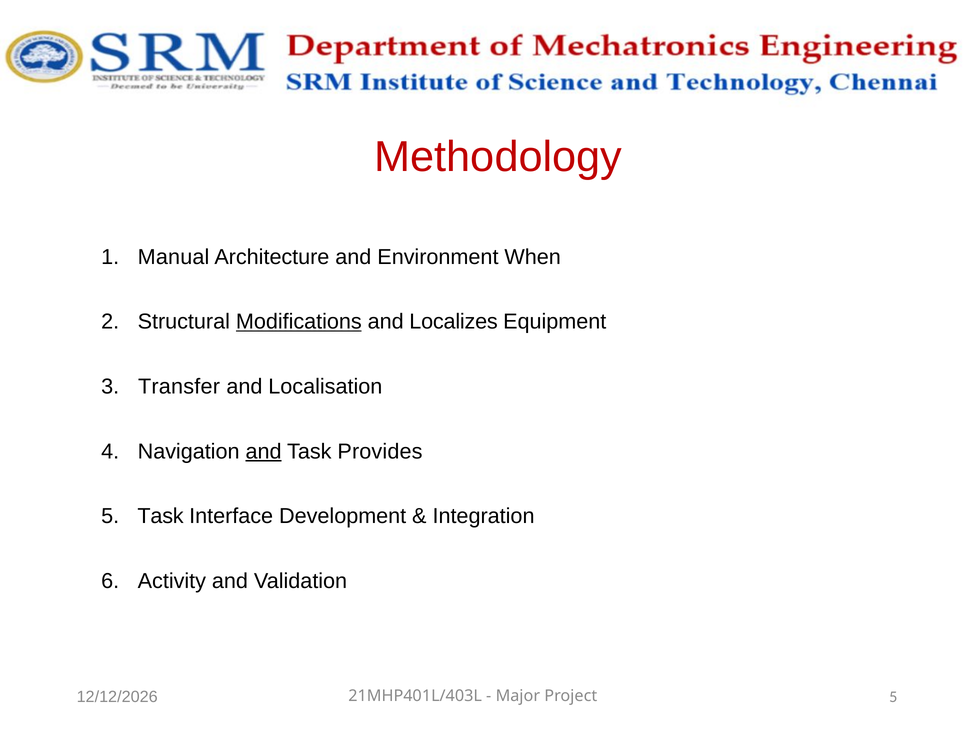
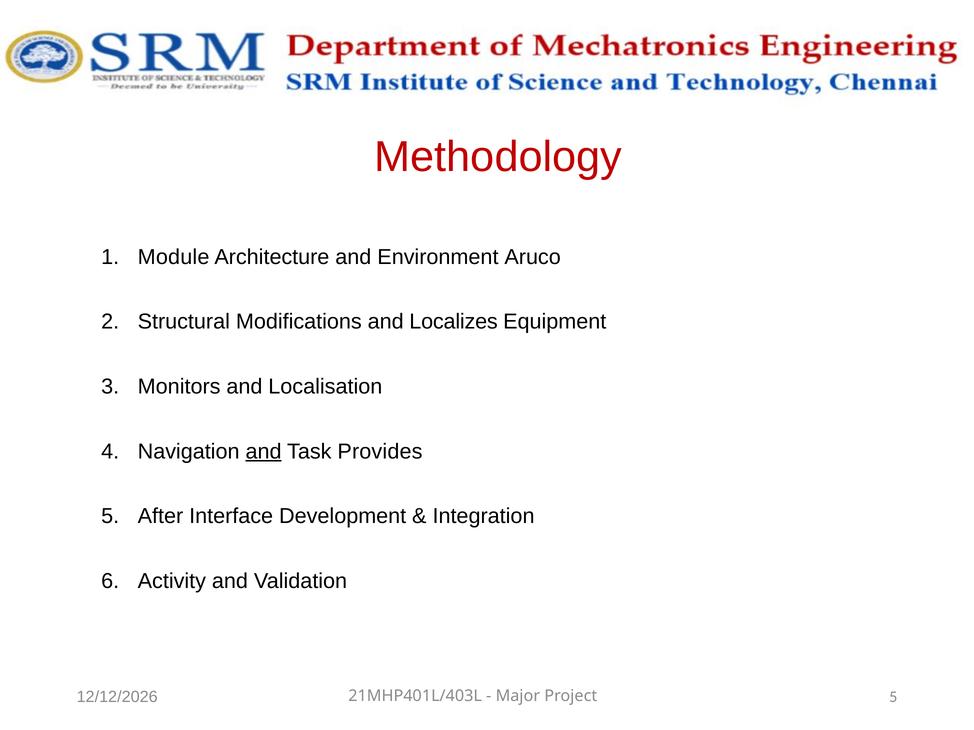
Manual: Manual -> Module (174, 257)
When: When -> Aruco (533, 257)
Modifications underline: present -> none (299, 322)
Transfer: Transfer -> Monitors (179, 387)
5 Task: Task -> After (160, 517)
